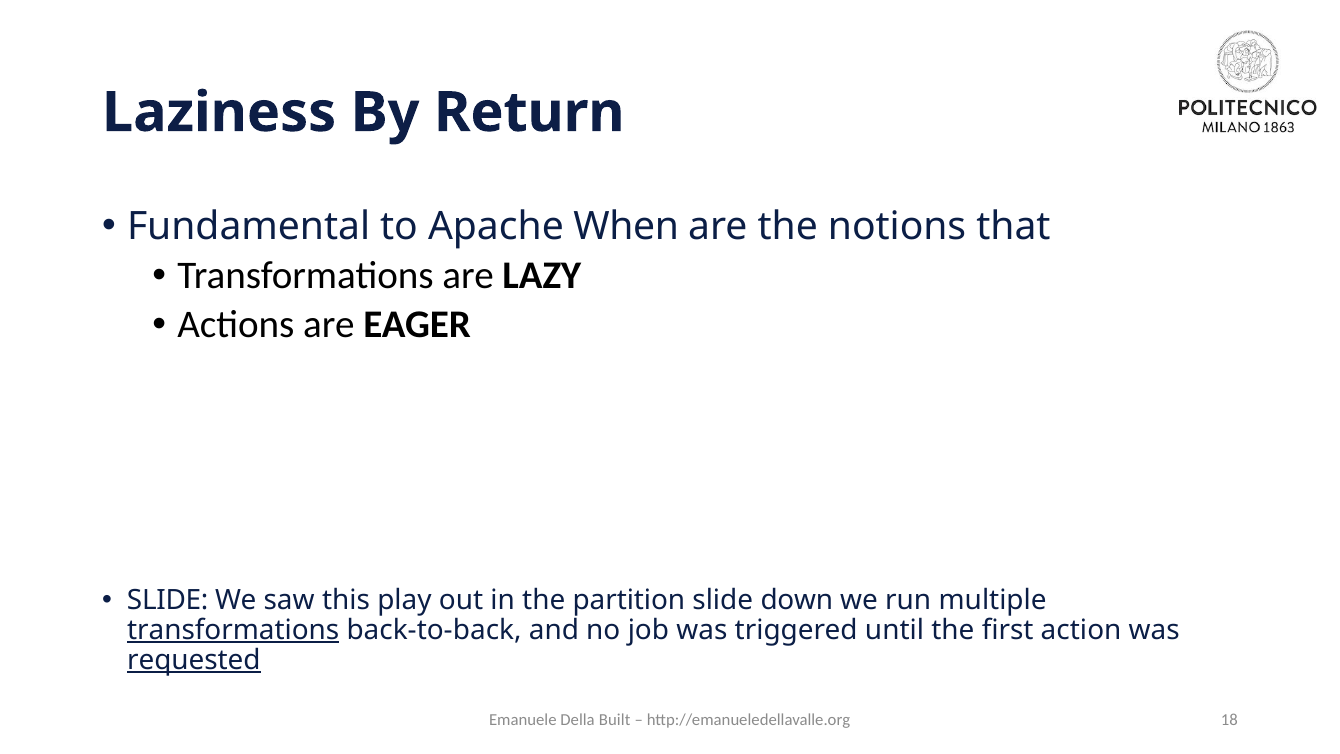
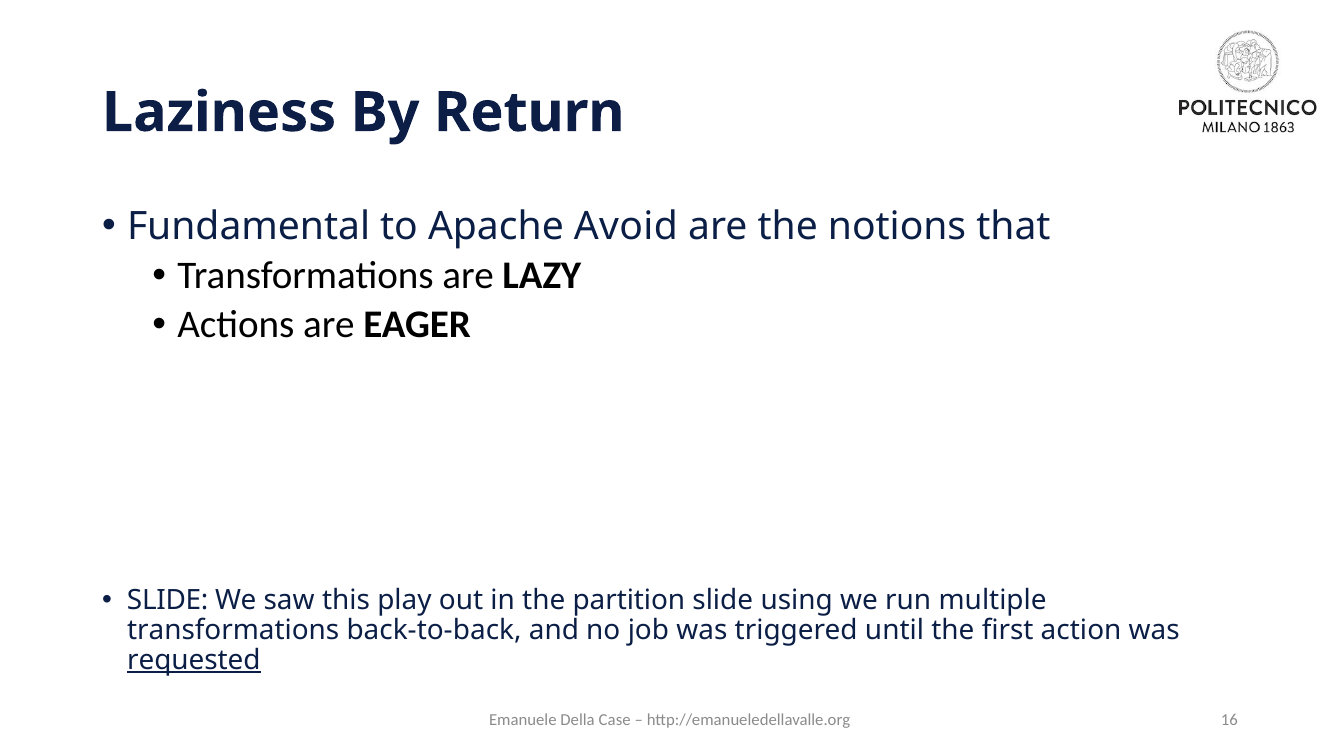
When: When -> Avoid (626, 226)
down: down -> using (797, 600)
transformations underline: present -> none (233, 630)
Built: Built -> Case (615, 720)
18: 18 -> 16 (1229, 720)
